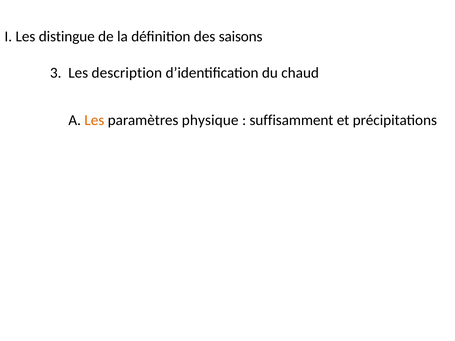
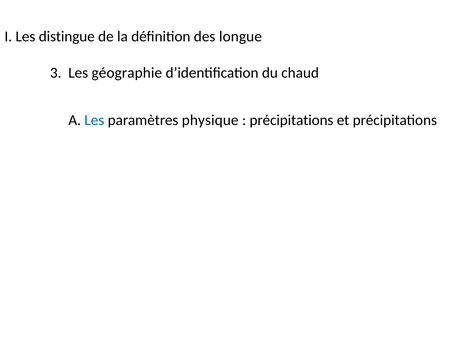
saisons: saisons -> longue (240, 37)
description: description -> géographie (127, 73)
Les colour: orange -> blue (94, 120)
suffisamment: suffisamment -> précipitations (291, 120)
